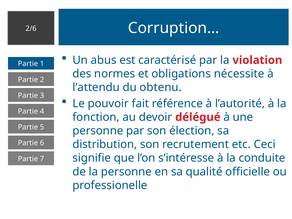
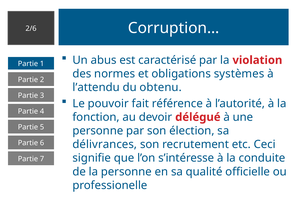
nécessite: nécessite -> systèmes (239, 74)
distribution: distribution -> délivrances (105, 144)
